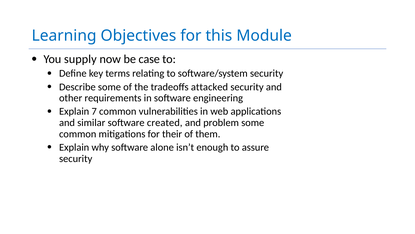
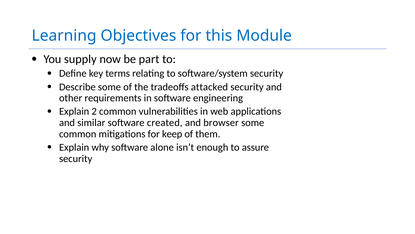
case: case -> part (149, 59)
7: 7 -> 2 (94, 111)
problem: problem -> browser (221, 122)
their: their -> keep (172, 134)
